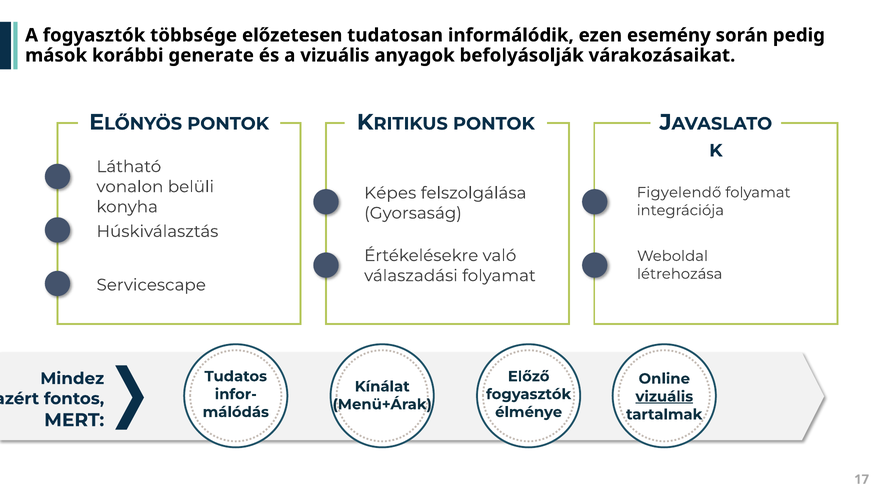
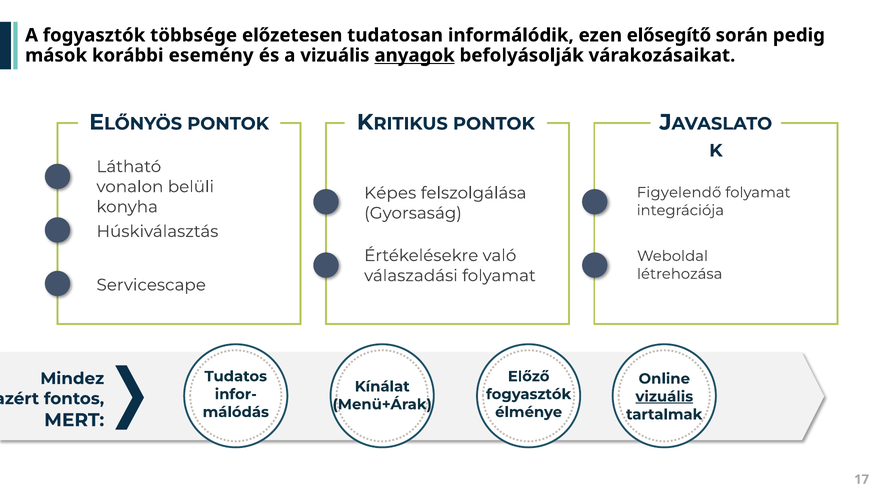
esemény: esemény -> elősegítő (669, 35)
generate: generate -> esemény (211, 55)
anyagok underline: none -> present (415, 55)
